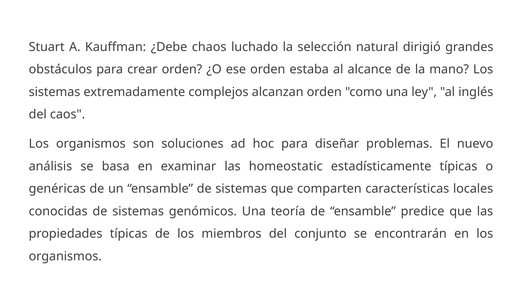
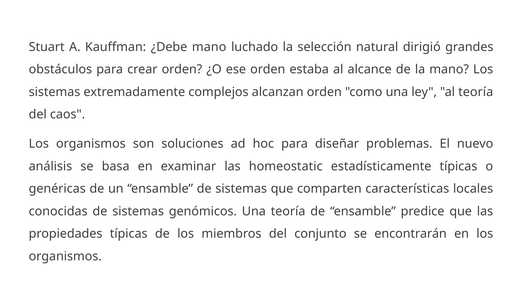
¿Debe chaos: chaos -> mano (209, 47)
al inglés: inglés -> teoría (476, 92)
